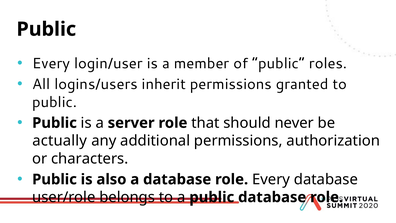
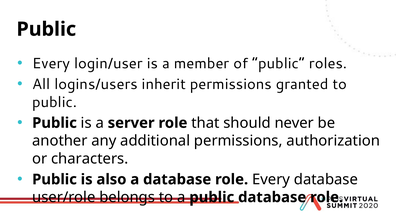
actually: actually -> another (60, 141)
